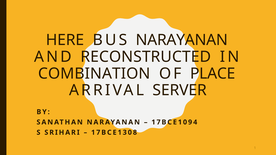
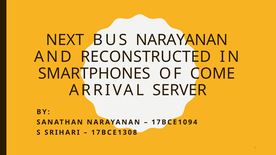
HERE: HERE -> NEXT (65, 40)
COMBINATION: COMBINATION -> SMARTPHONES (94, 74)
PLACE: PLACE -> COME (213, 74)
